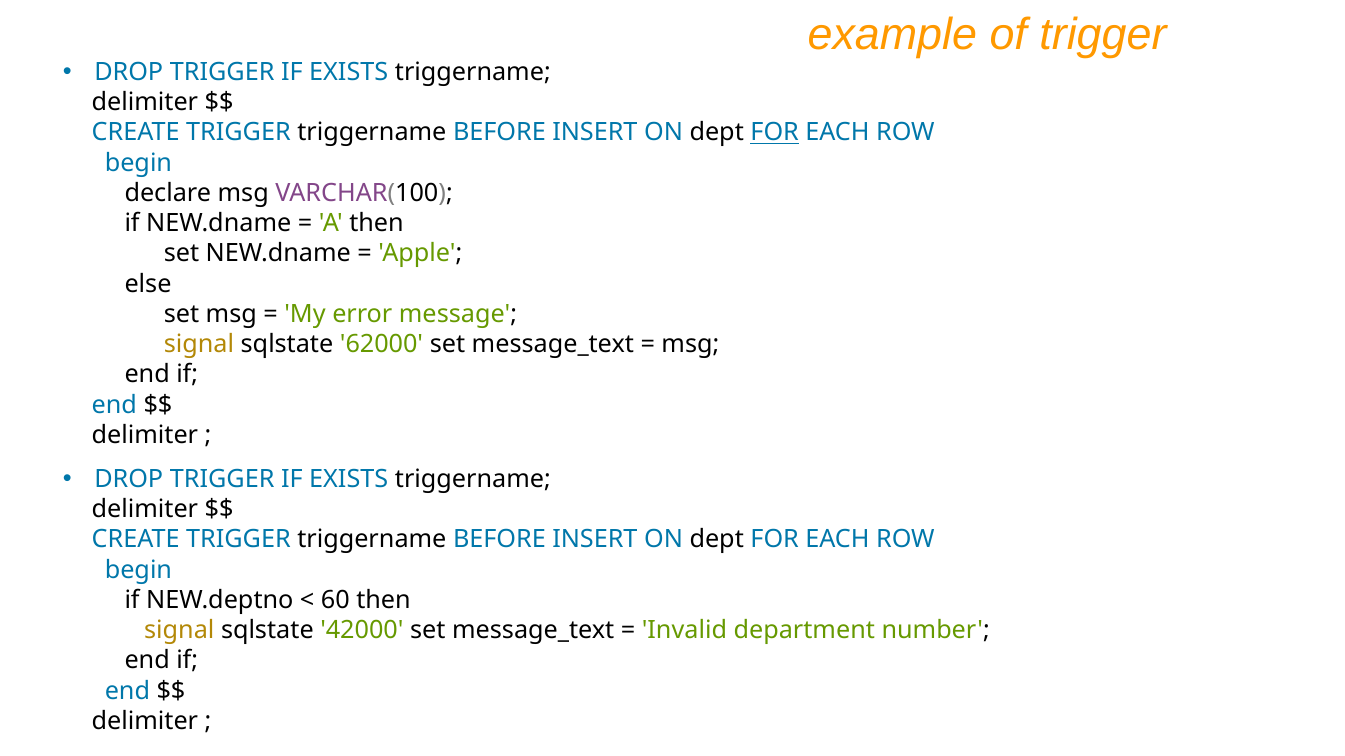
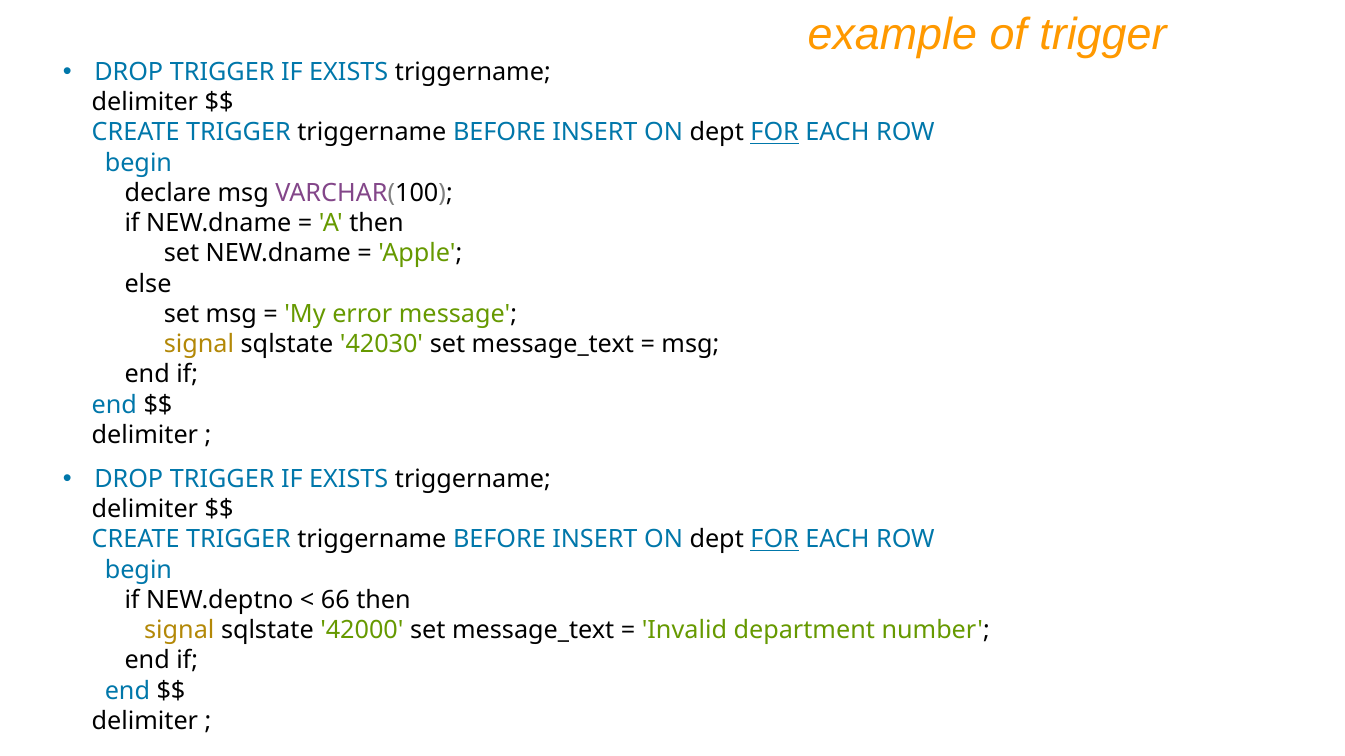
62000: 62000 -> 42030 (382, 344)
FOR underline: none -> present (775, 540)
60: 60 -> 66 (335, 601)
